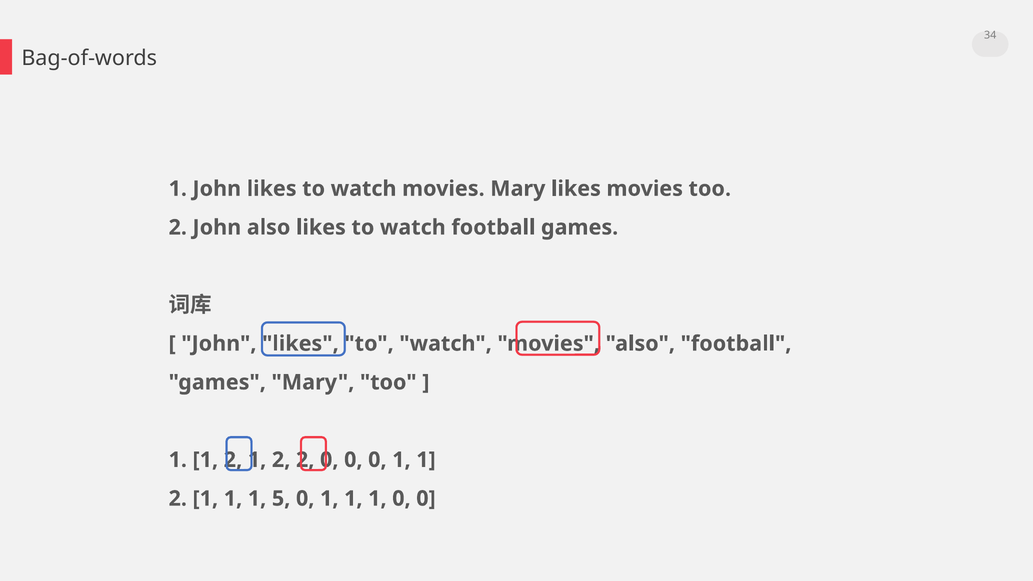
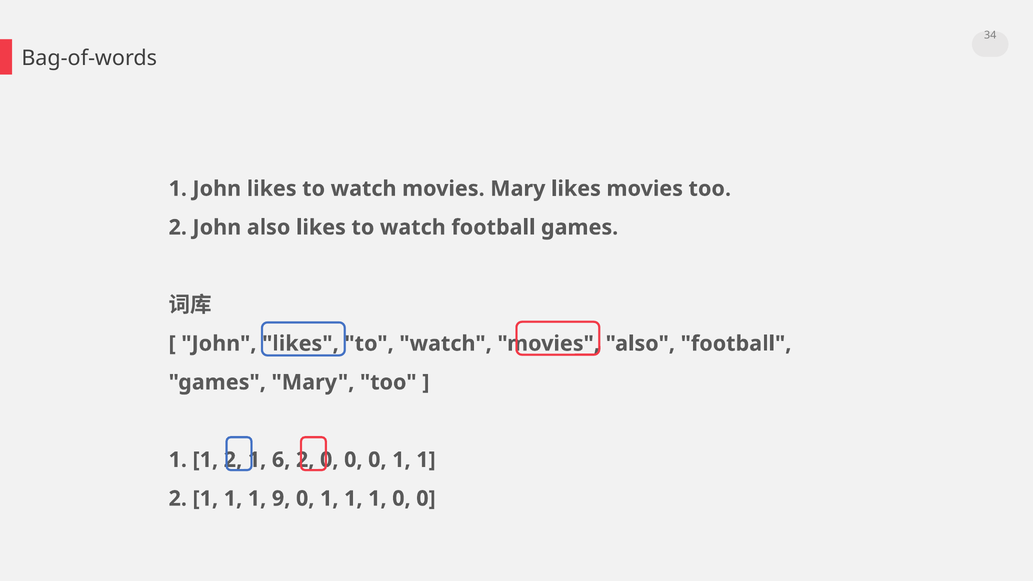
2 1 2: 2 -> 6 (281, 460)
5: 5 -> 9 (281, 499)
